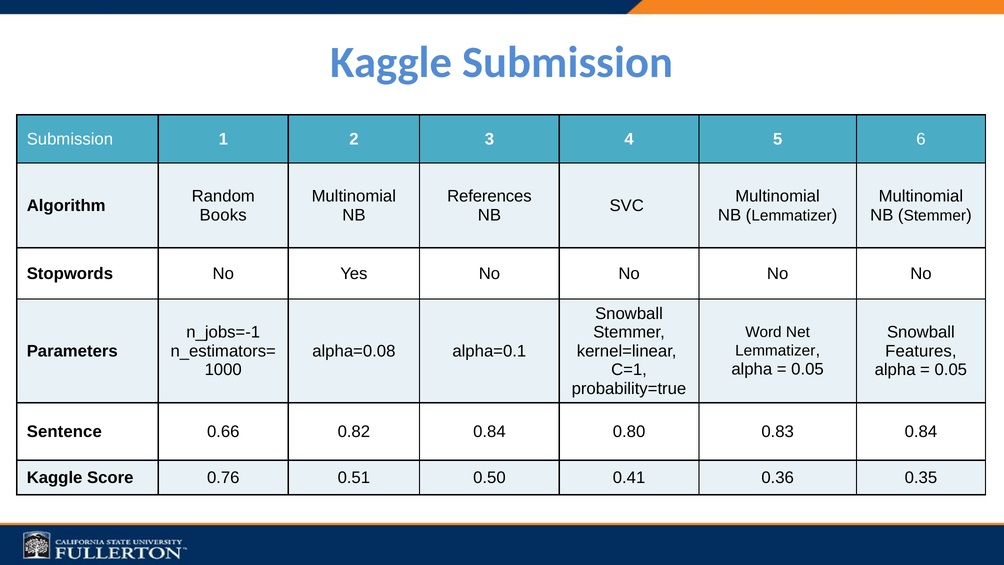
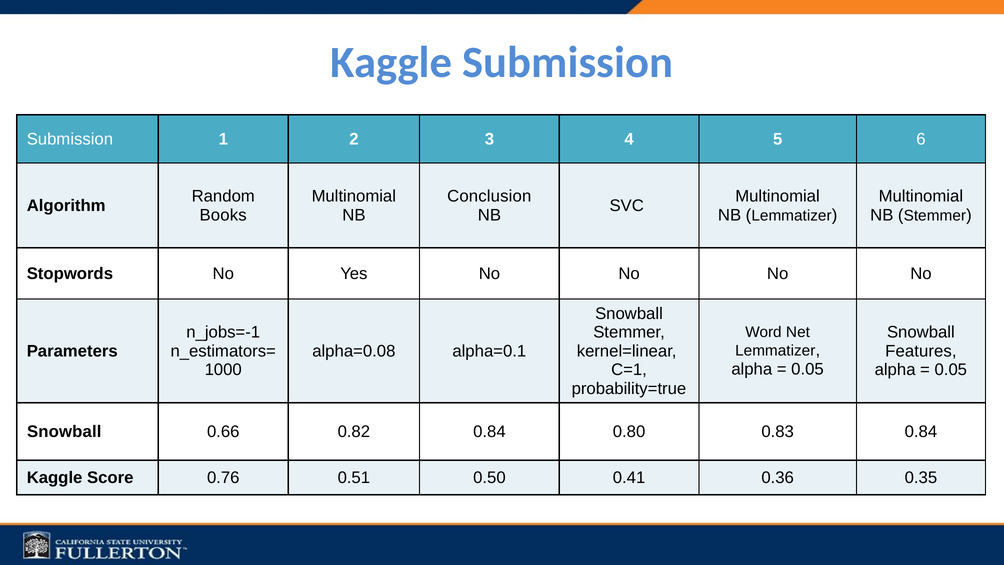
References: References -> Conclusion (489, 196)
Sentence: Sentence -> Snowball (64, 432)
